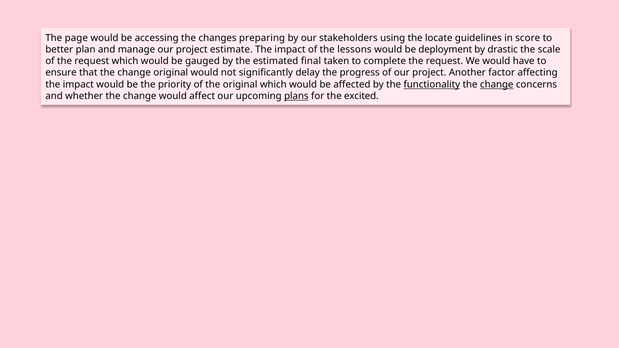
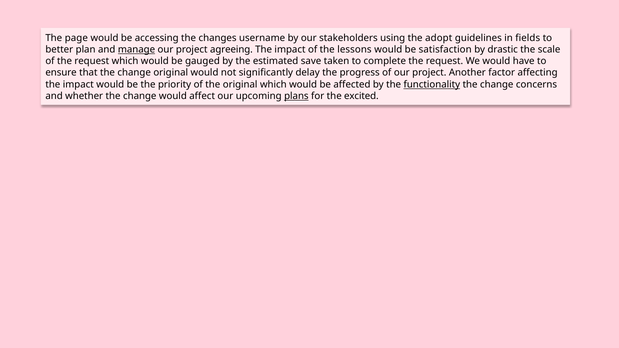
preparing: preparing -> username (262, 38)
locate: locate -> adopt (439, 38)
score: score -> fields (528, 38)
manage underline: none -> present (137, 50)
estimate: estimate -> agreeing (231, 50)
deployment: deployment -> satisfaction (445, 50)
final: final -> save (311, 61)
change underline: present -> none (497, 84)
